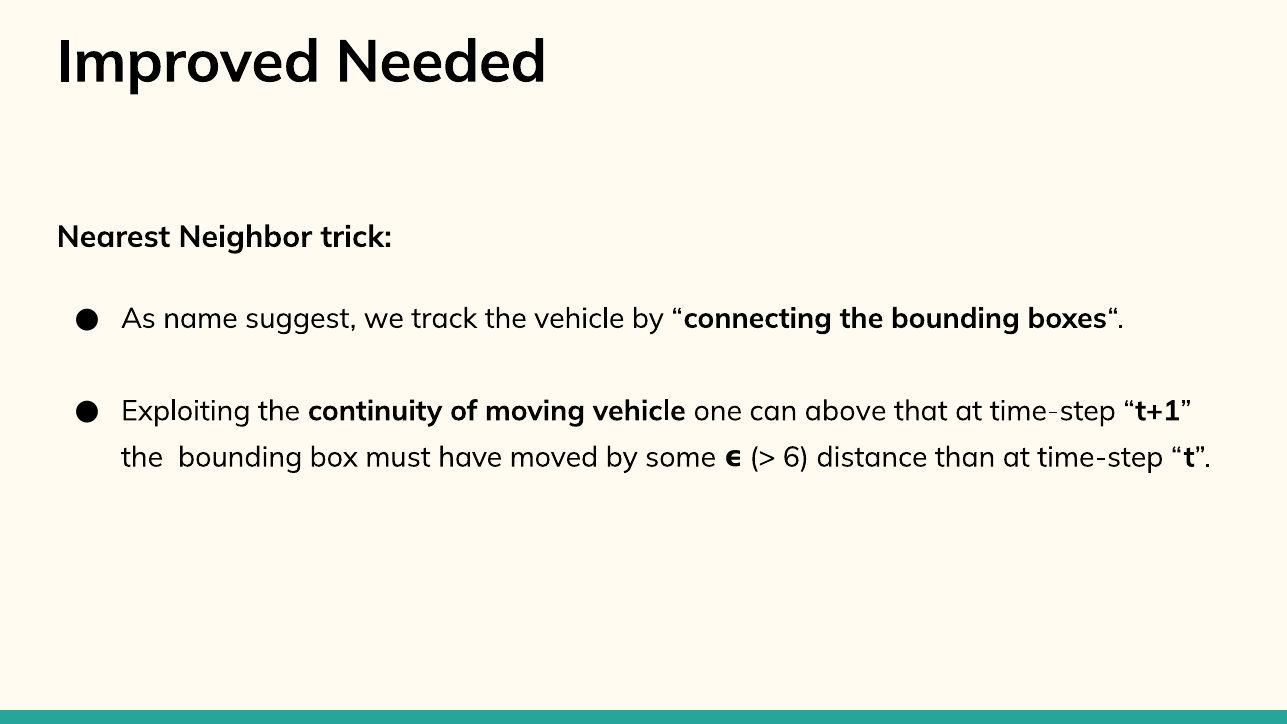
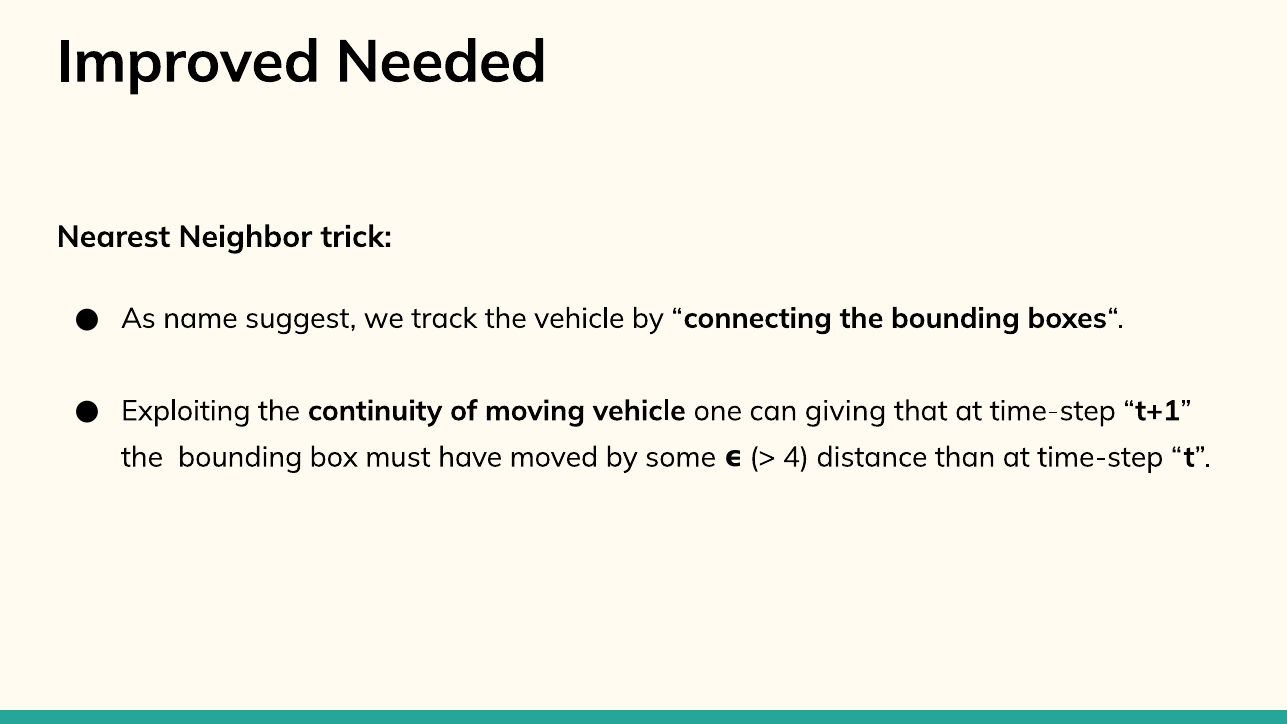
above: above -> giving (846, 411)
6: 6 -> 4 (796, 457)
